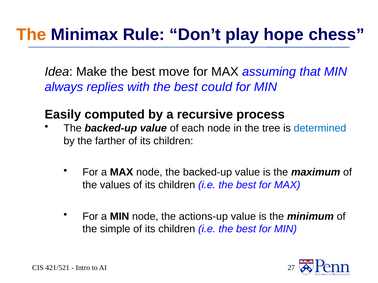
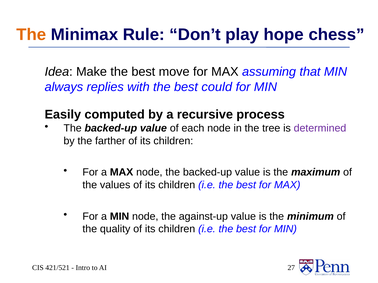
determined colour: blue -> purple (320, 128)
actions-up: actions-up -> against-up (203, 217)
simple: simple -> quality (115, 229)
